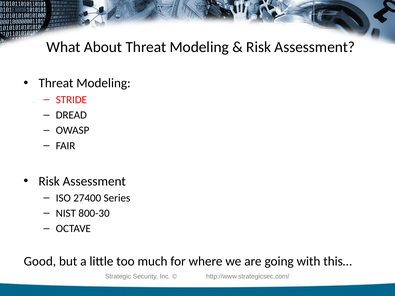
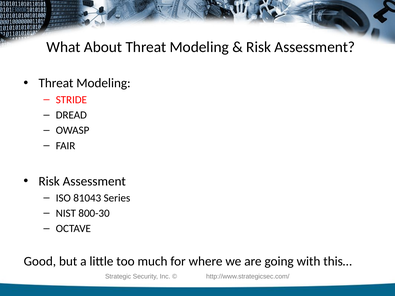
27400: 27400 -> 81043 (87, 198)
